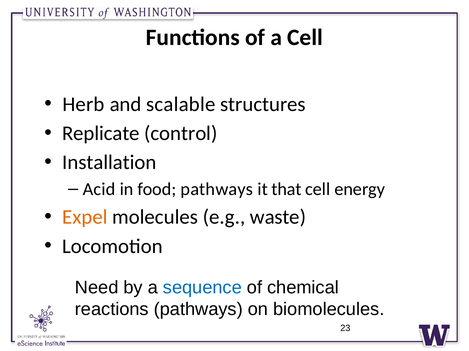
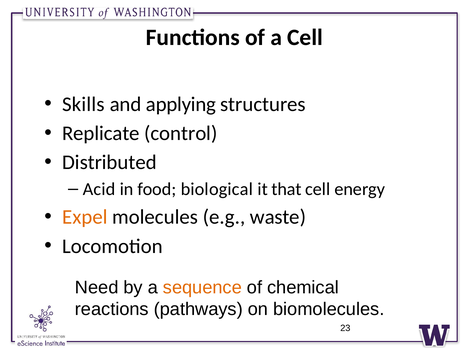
Herb: Herb -> Skills (83, 104)
scalable: scalable -> applying (181, 104)
Installation: Installation -> Distributed (109, 163)
food pathways: pathways -> biological (217, 190)
sequence colour: blue -> orange (202, 288)
